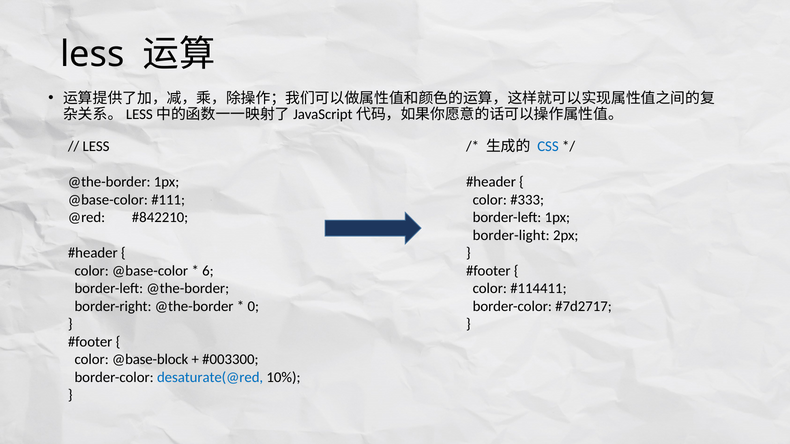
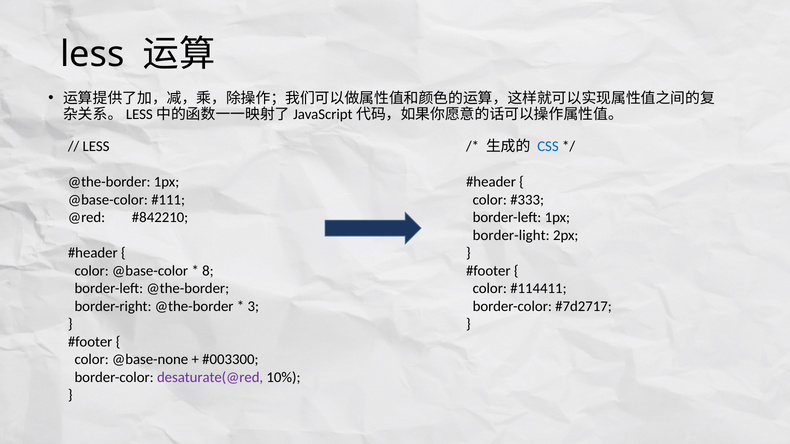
6: 6 -> 8 (208, 271)
0: 0 -> 3 (253, 307)
@base-block: @base-block -> @base-none (150, 360)
desaturate(@red colour: blue -> purple (210, 378)
